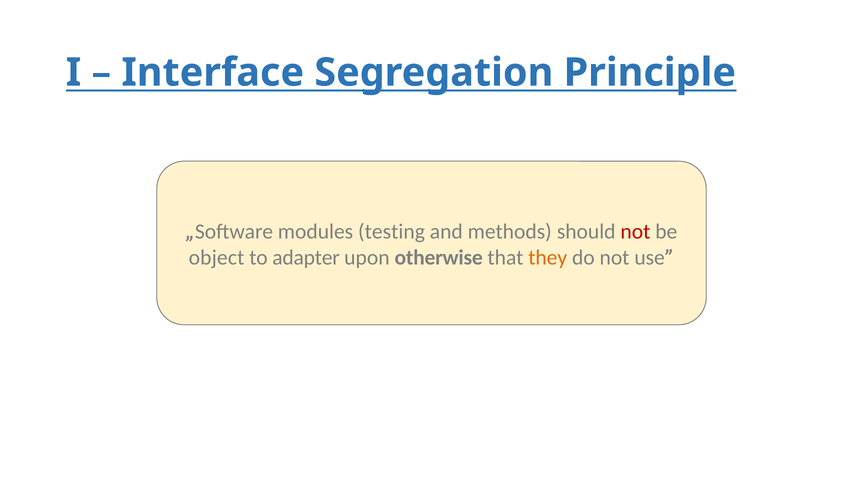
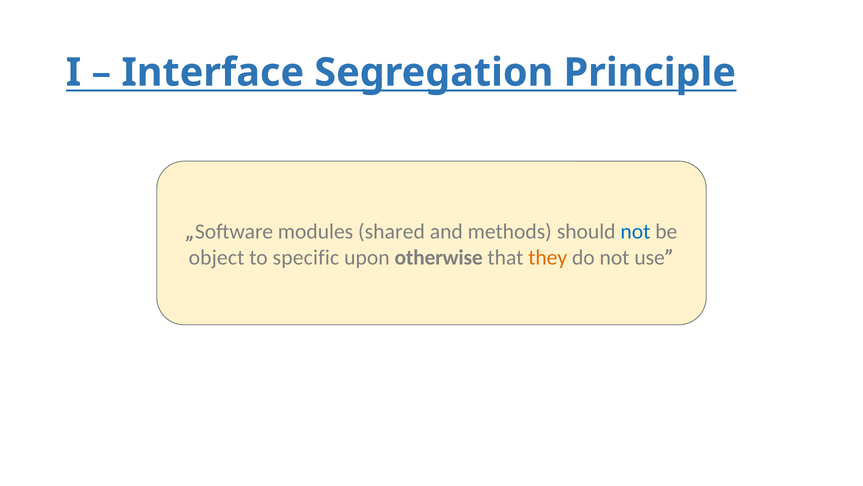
testing: testing -> shared (391, 231)
not colour: red -> blue (635, 231)
adapter: adapter -> specific (306, 257)
